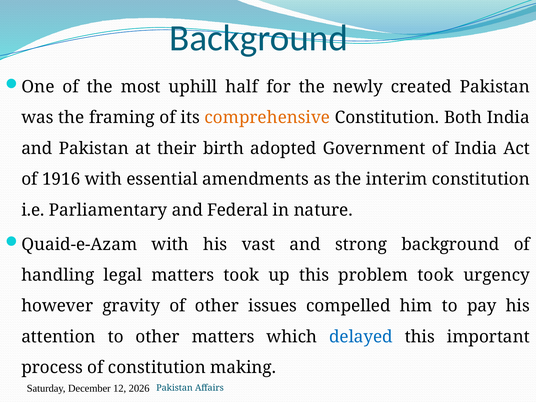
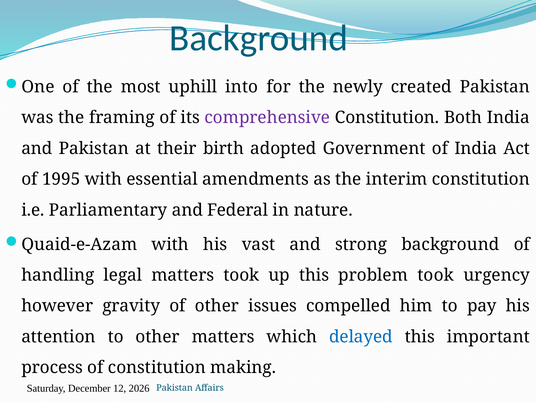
half: half -> into (242, 87)
comprehensive colour: orange -> purple (267, 118)
1916: 1916 -> 1995 (61, 179)
